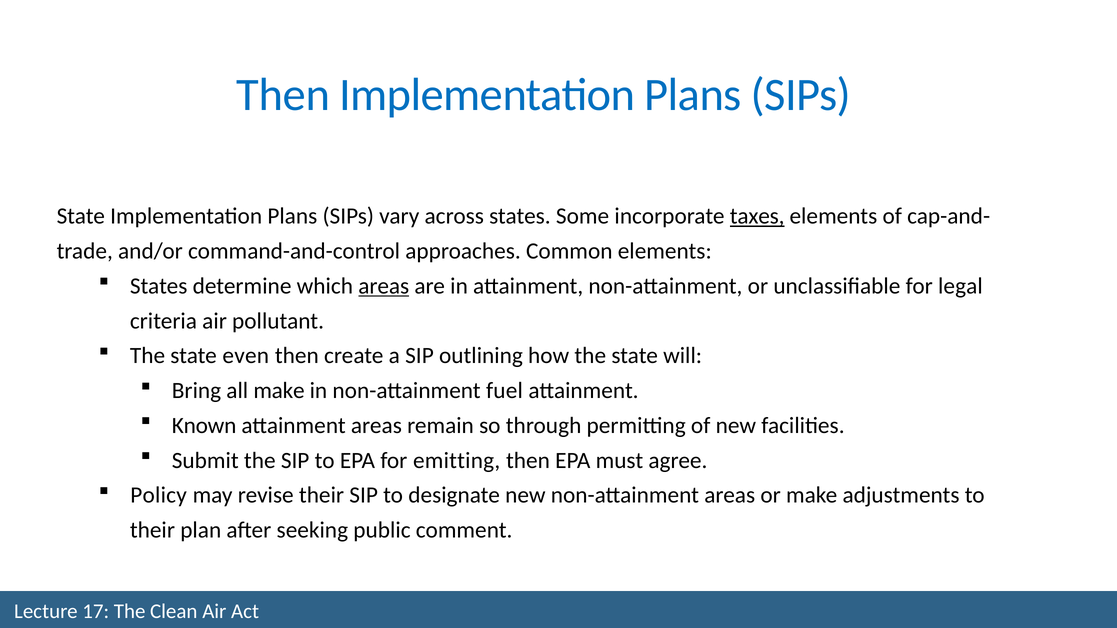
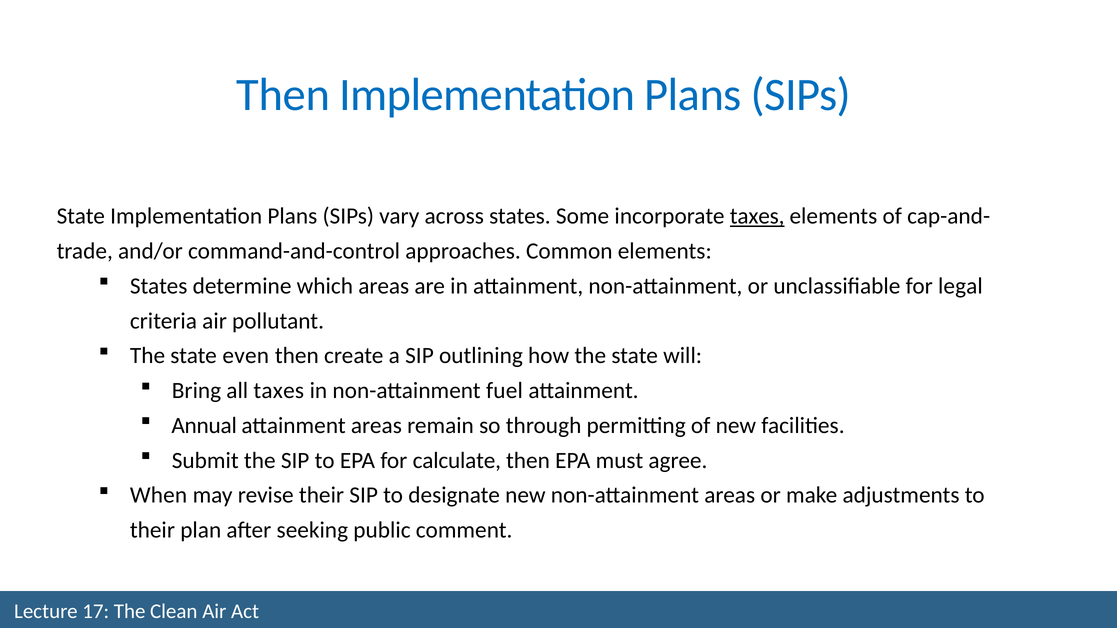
areas underline: present -> none (384, 286)
all make: make -> taxes (279, 391)
Known: Known -> Annual (204, 426)
emitting: emitting -> calculate (457, 461)
Policy: Policy -> When (159, 496)
